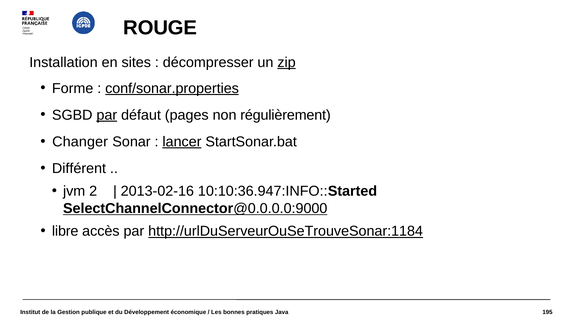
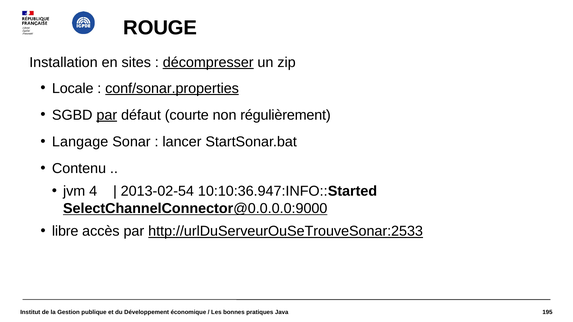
décompresser underline: none -> present (208, 62)
zip underline: present -> none (287, 62)
Forme: Forme -> Locale (73, 88)
pages: pages -> courte (187, 115)
Changer: Changer -> Langage (80, 142)
lancer underline: present -> none (182, 142)
Différent: Différent -> Contenu (79, 169)
2: 2 -> 4 (93, 191)
2013-02-16: 2013-02-16 -> 2013-02-54 (157, 191)
http://urlDuServeurOuSeTrouveSonar:1184: http://urlDuServeurOuSeTrouveSonar:1184 -> http://urlDuServeurOuSeTrouveSonar:2533 (286, 231)
